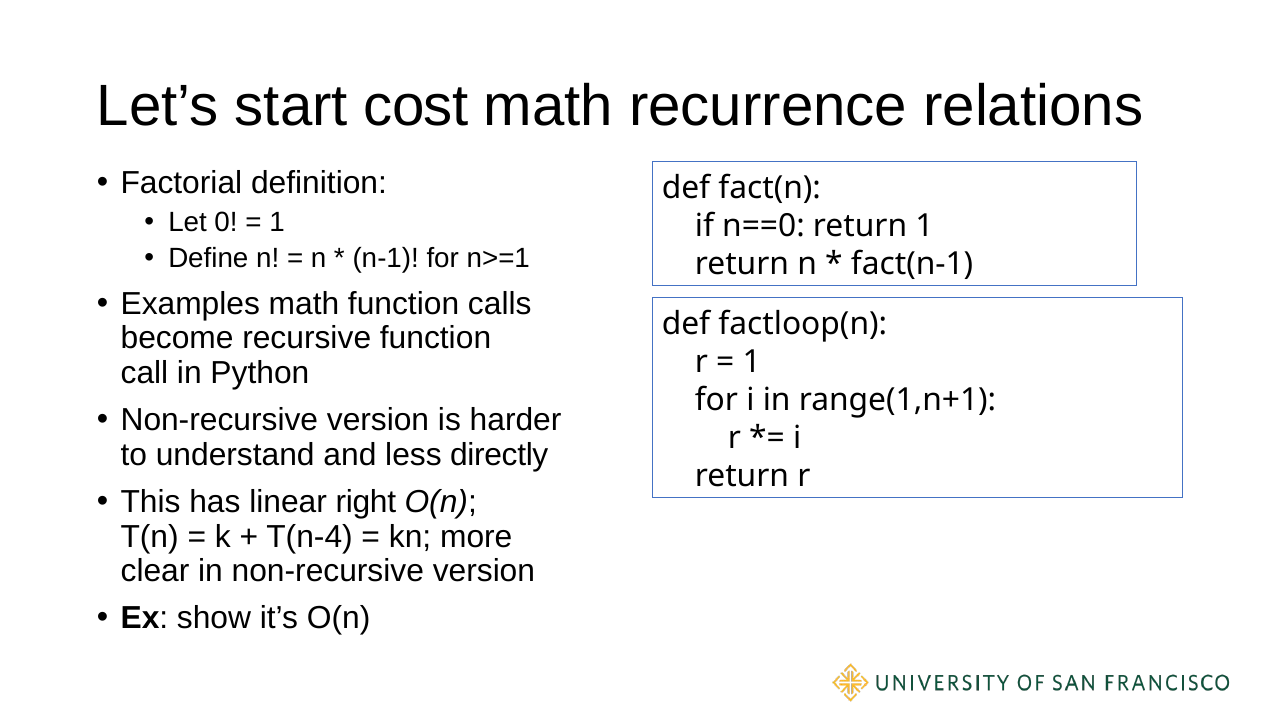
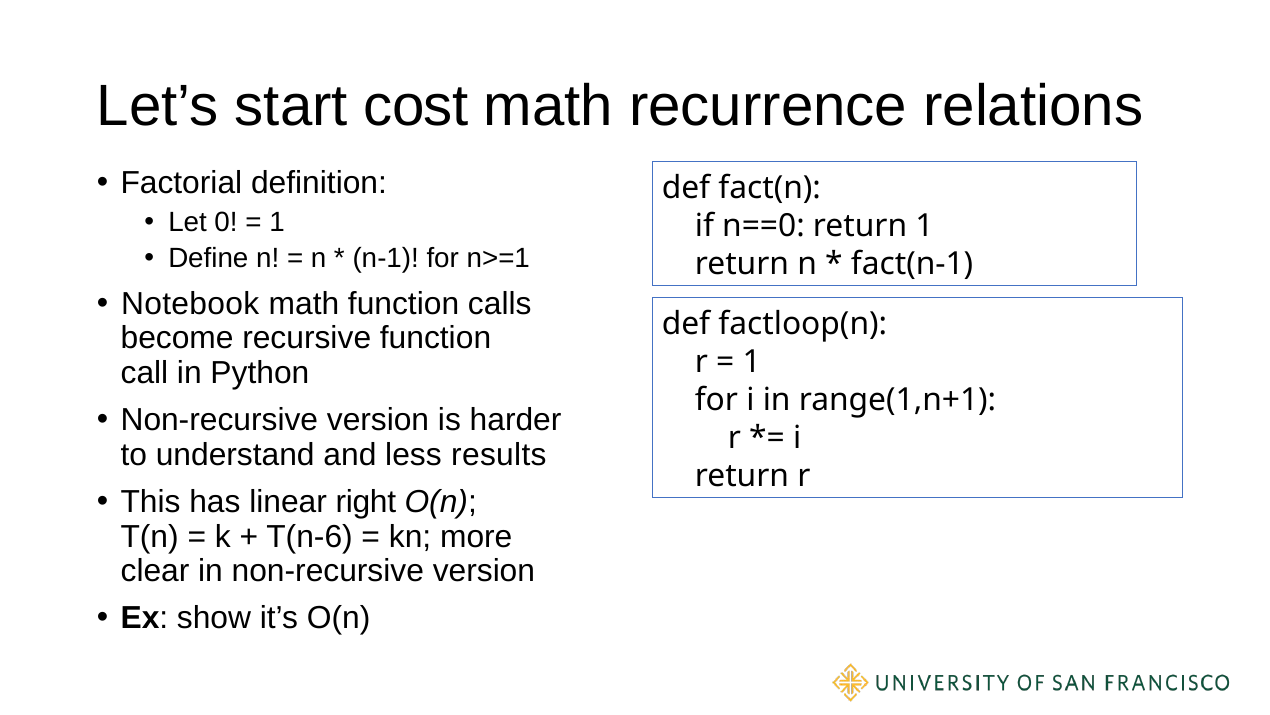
Examples: Examples -> Notebook (190, 304)
directly: directly -> results (499, 454)
T(n-4: T(n-4 -> T(n-6 (310, 536)
